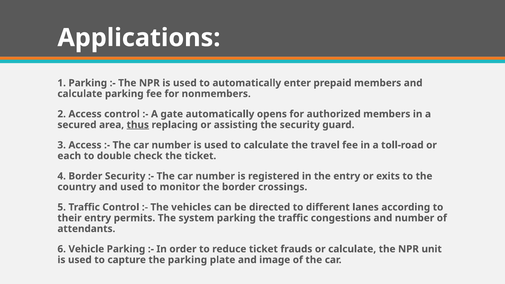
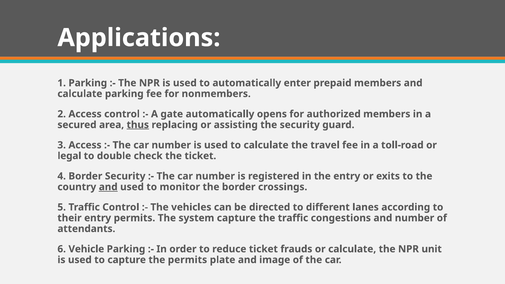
each: each -> legal (69, 156)
and underline: none -> present (108, 187)
system parking: parking -> capture (236, 218)
the parking: parking -> permits (187, 260)
